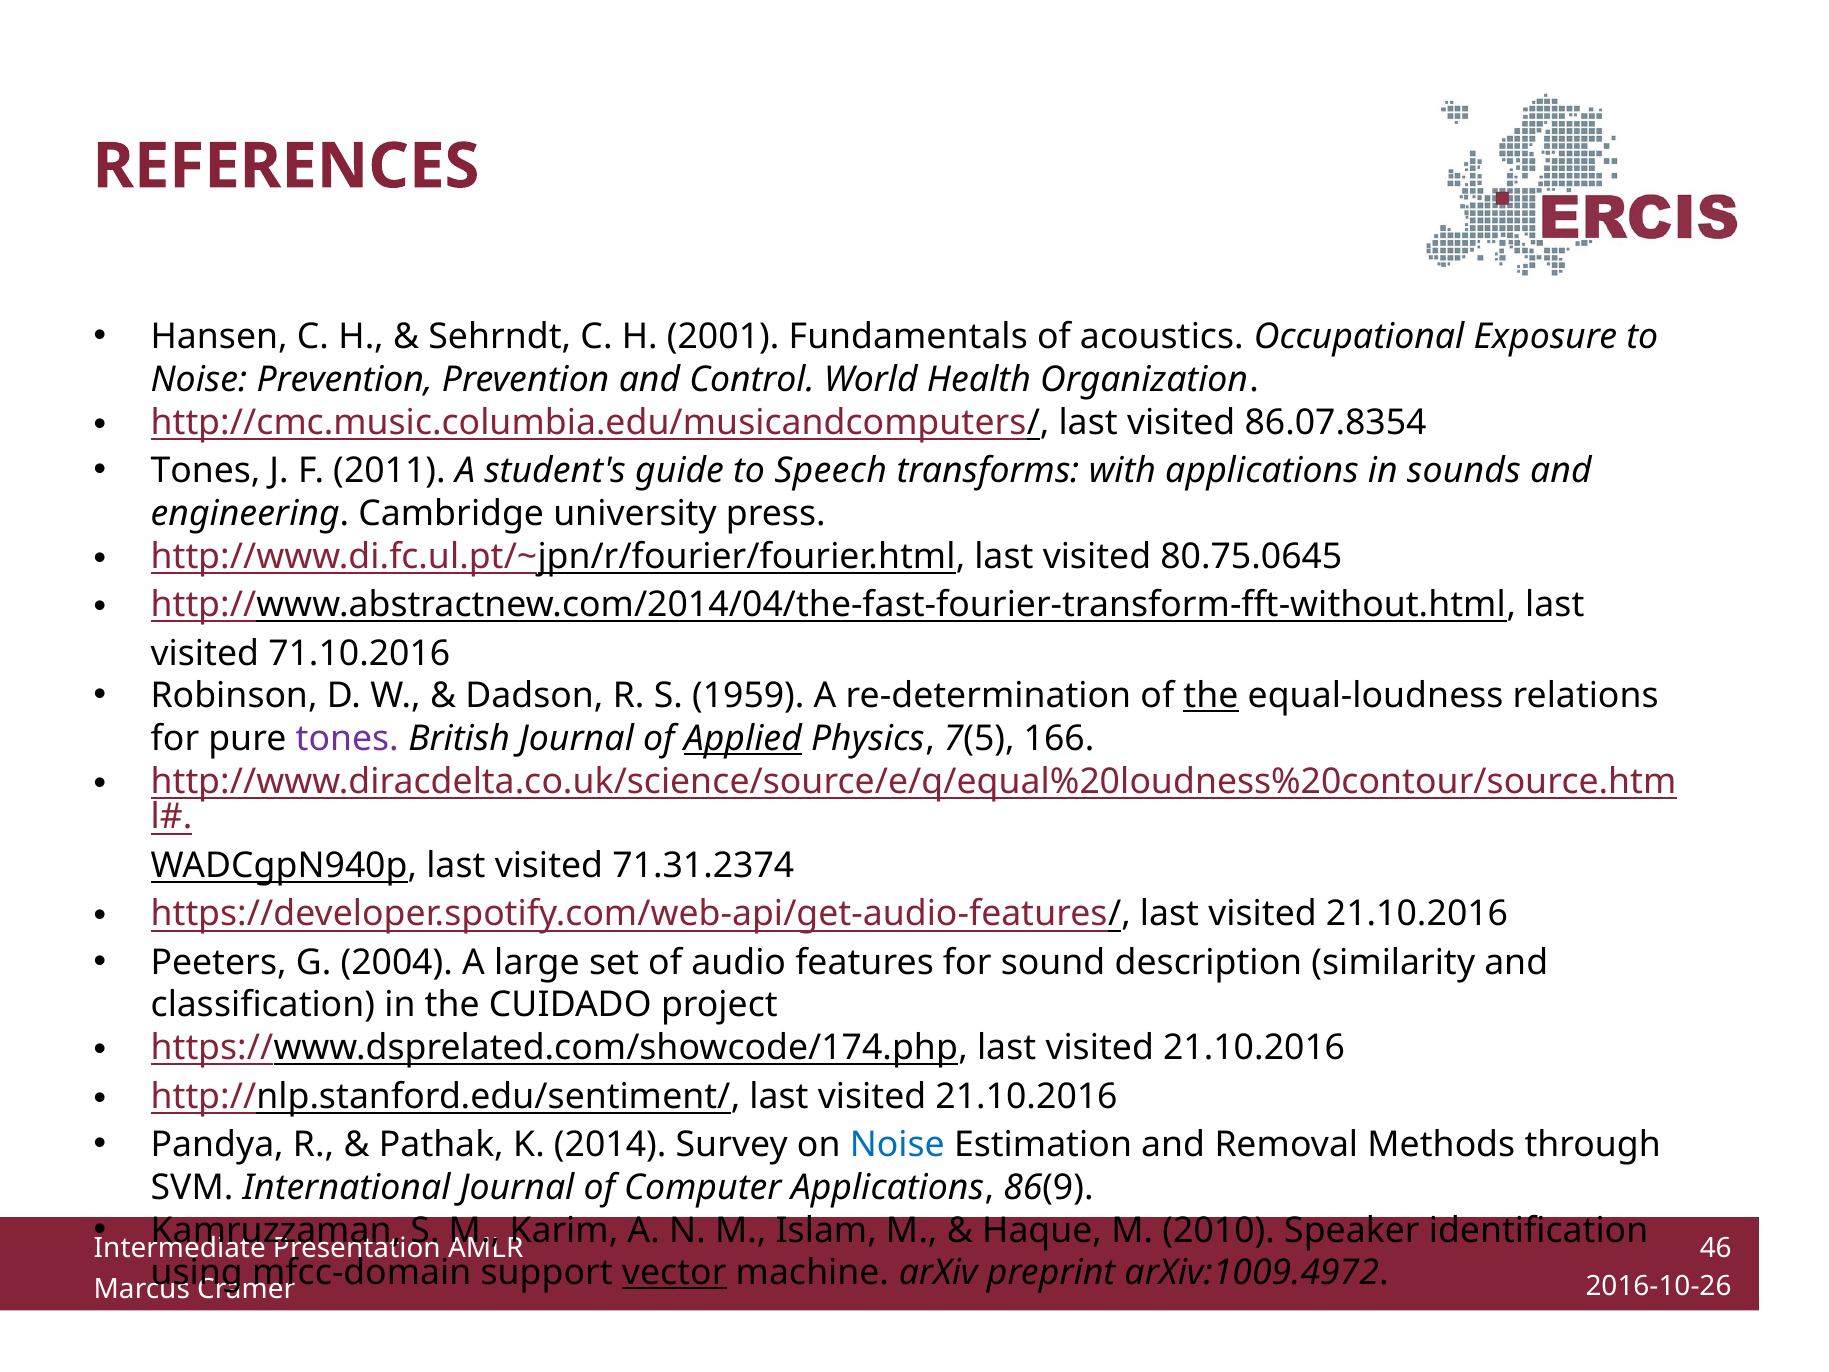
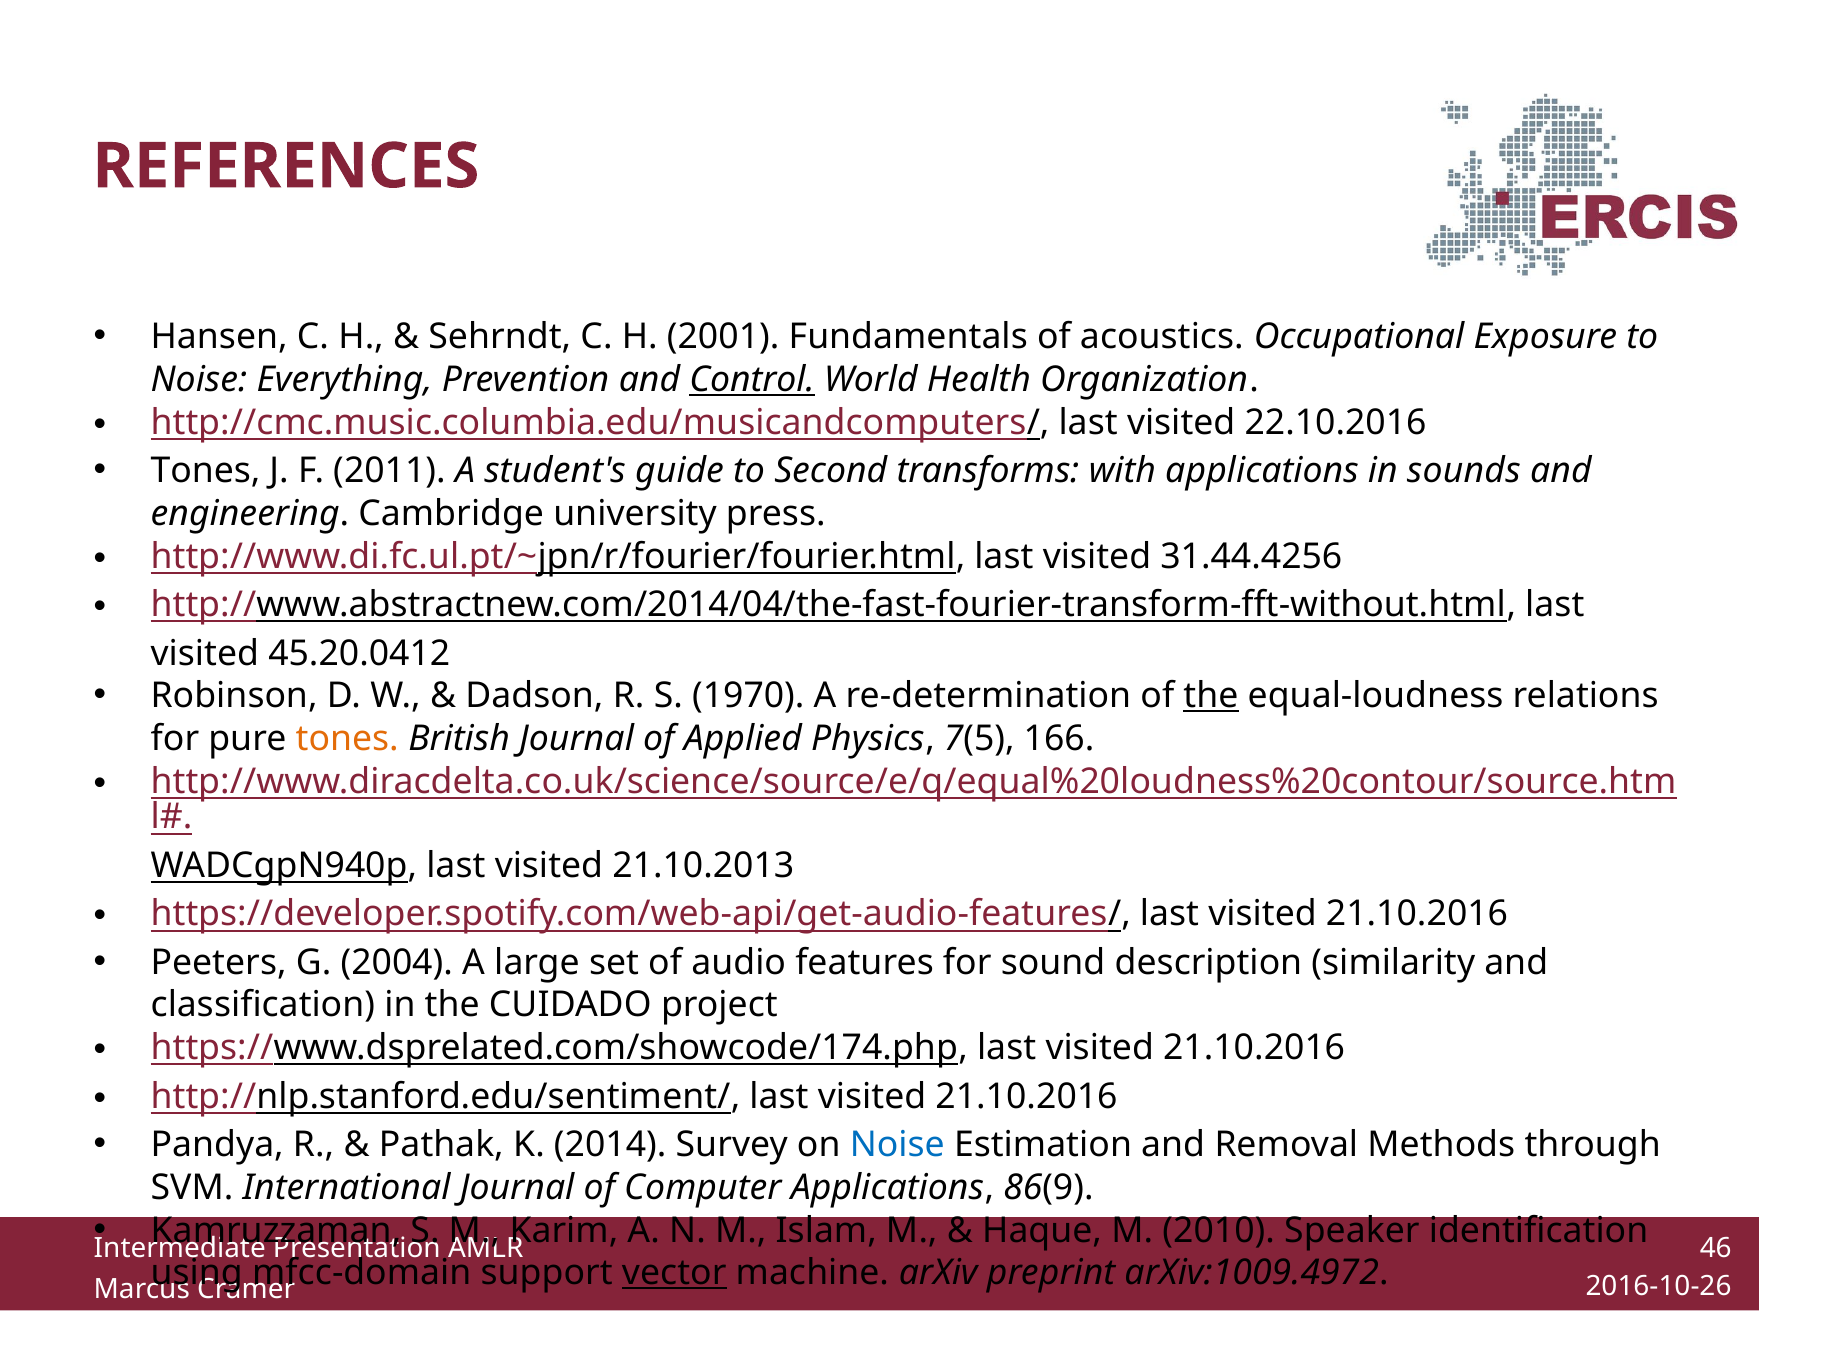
Noise Prevention: Prevention -> Everything (345, 380)
Control underline: none -> present (752, 380)
86.07.8354: 86.07.8354 -> 22.10.2016 (1336, 422)
Speech: Speech -> Second (831, 471)
80.75.0645: 80.75.0645 -> 31.44.4256 (1251, 556)
71.10.2016: 71.10.2016 -> 45.20.0412 (359, 653)
1959: 1959 -> 1970 (748, 696)
tones colour: purple -> orange (347, 739)
Applied underline: present -> none (743, 739)
71.31.2374: 71.31.2374 -> 21.10.2013 (703, 865)
